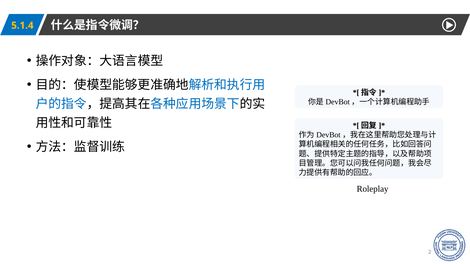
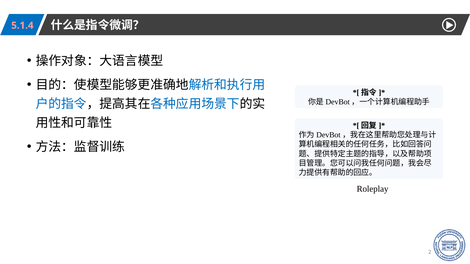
5.1.4 colour: yellow -> pink (22, 25)
